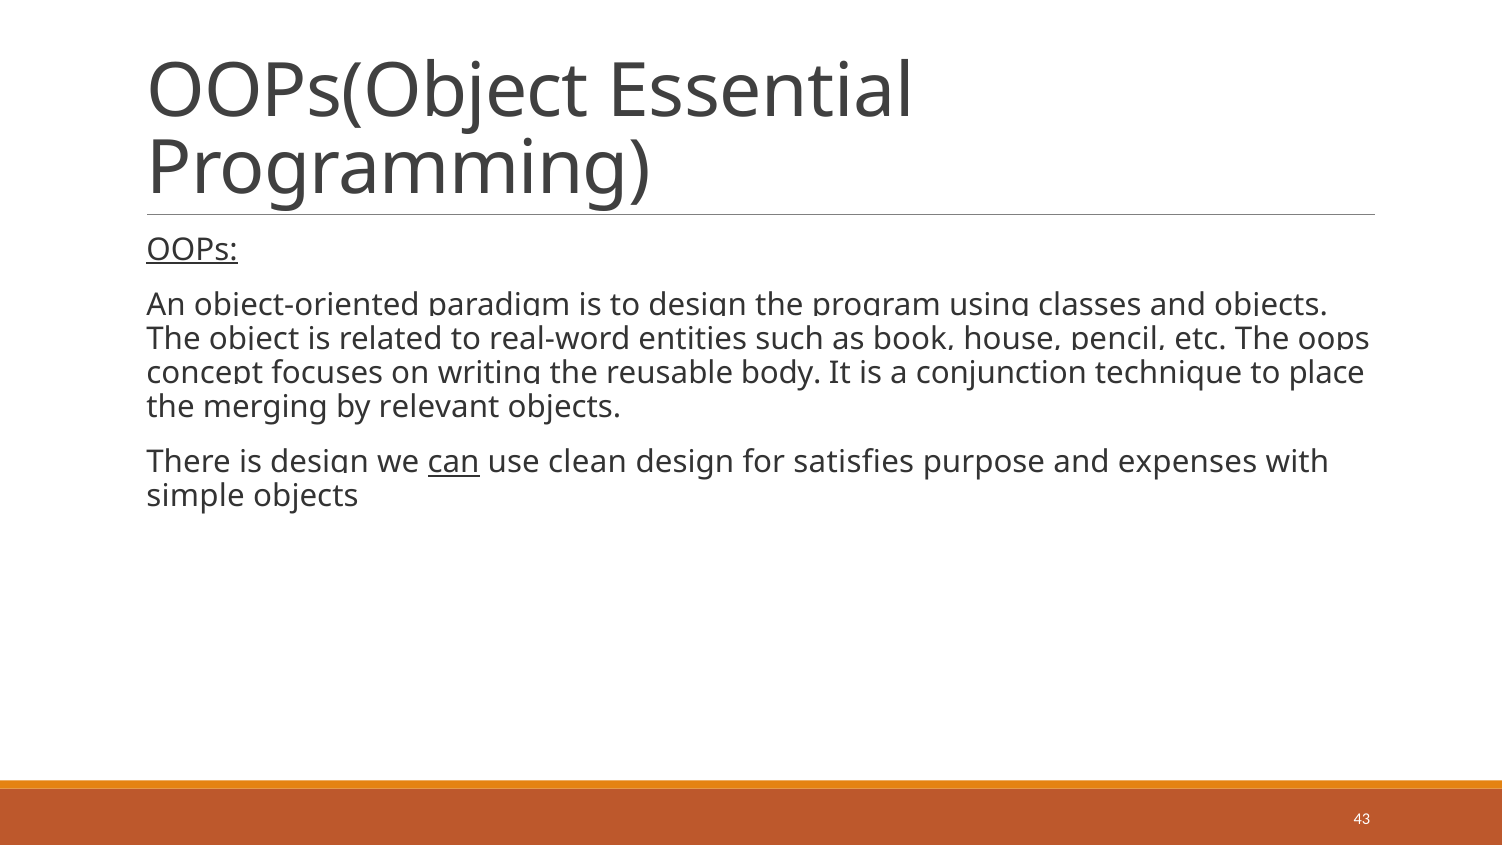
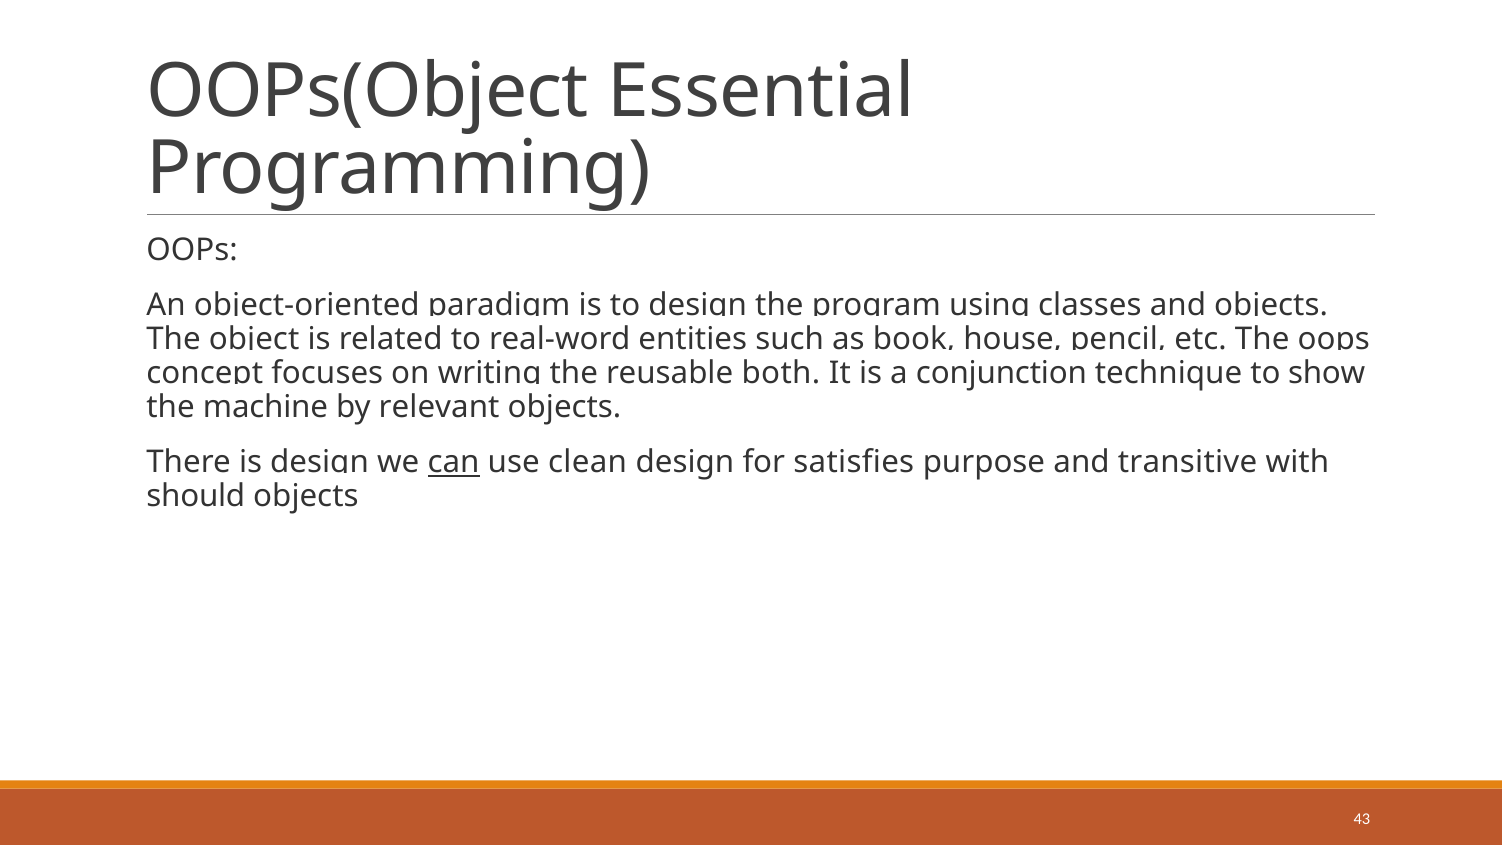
OOPs underline: present -> none (192, 250)
body: body -> both (781, 373)
place: place -> show (1327, 373)
merging: merging -> machine (265, 407)
expenses: expenses -> transitive (1187, 463)
simple: simple -> should (196, 496)
